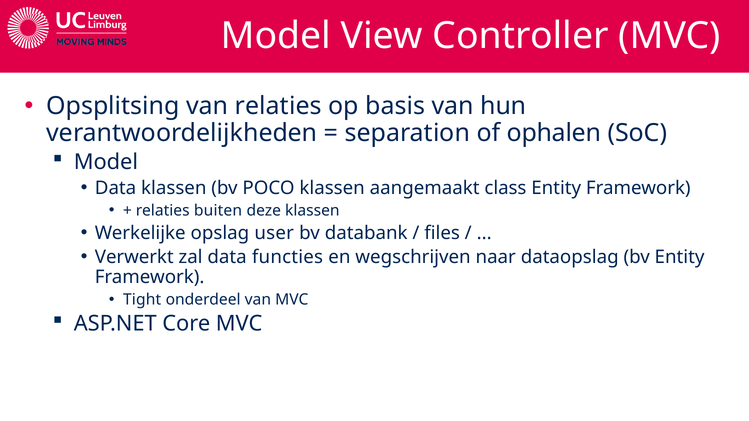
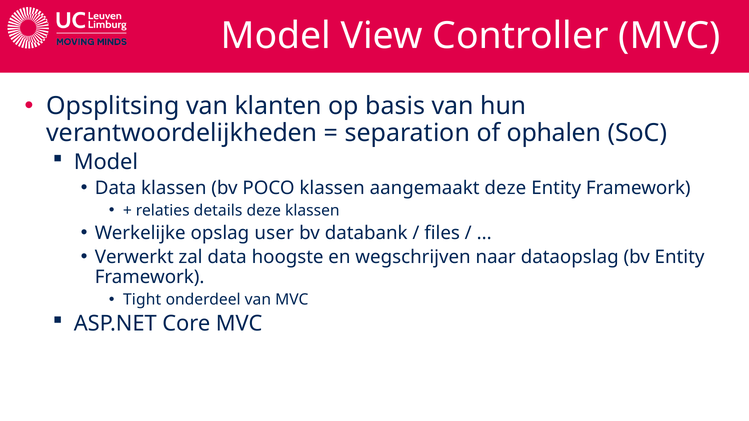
van relaties: relaties -> klanten (278, 106)
aangemaakt class: class -> deze (505, 188)
buiten: buiten -> details (218, 211)
functies: functies -> hoogste (288, 257)
